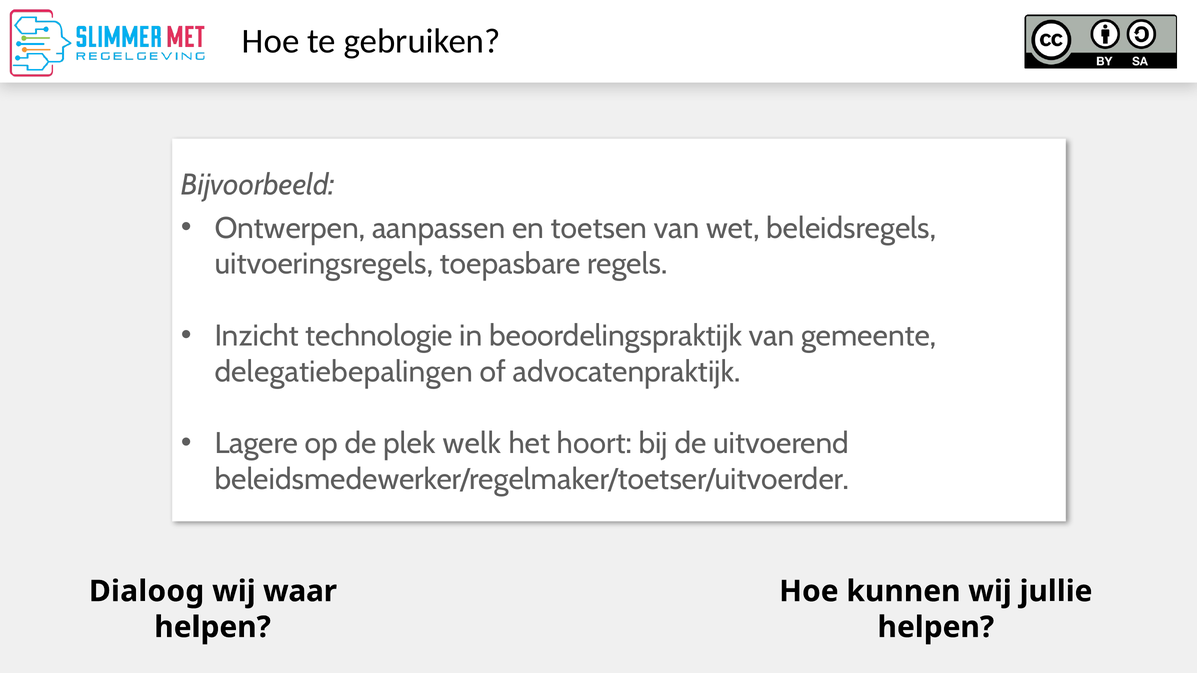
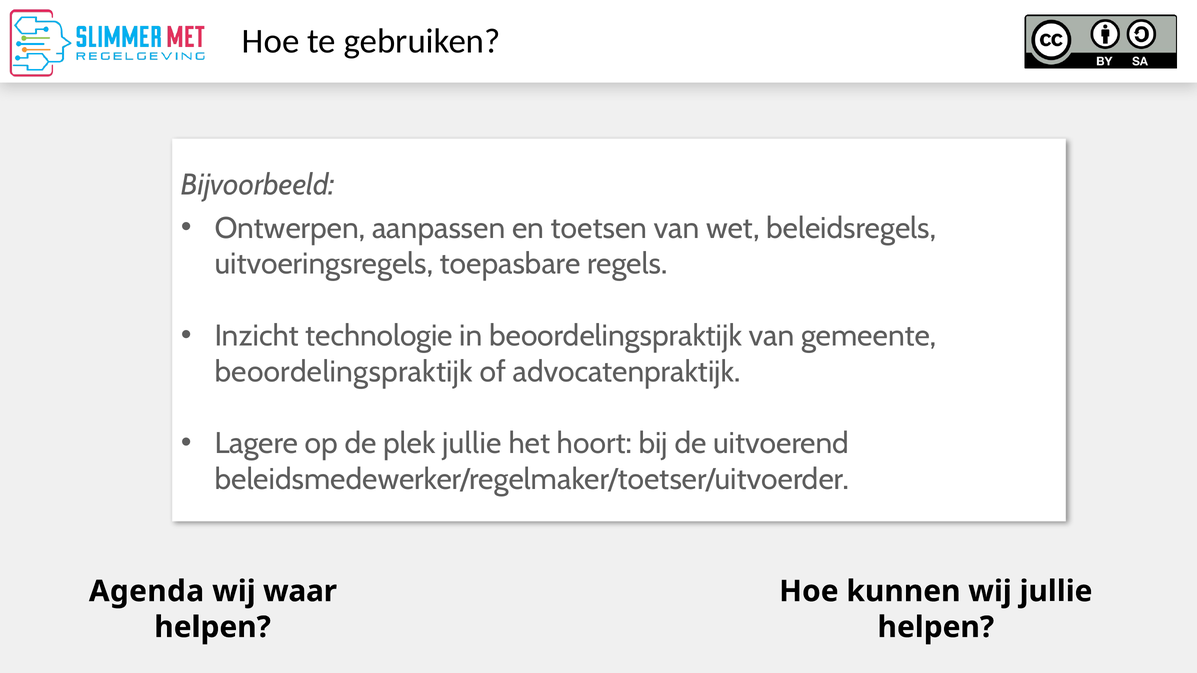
delegatiebepalingen: delegatiebepalingen -> beoordelingspraktijk (344, 372)
plek welk: welk -> jullie (472, 444)
Dialoog: Dialoog -> Agenda (147, 592)
